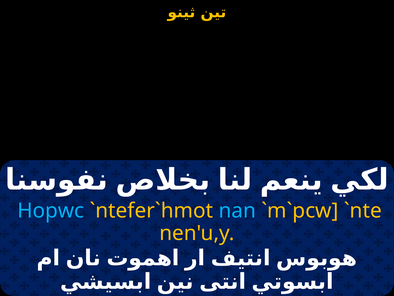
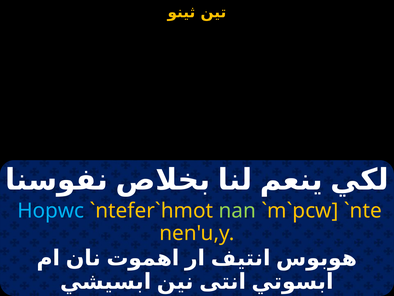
nan colour: light blue -> light green (237, 210)
